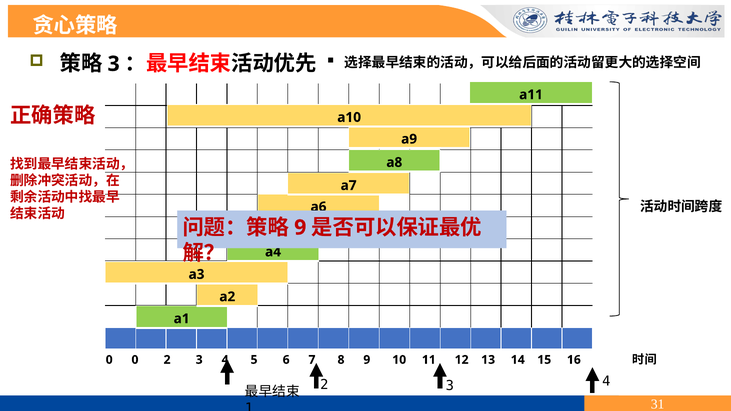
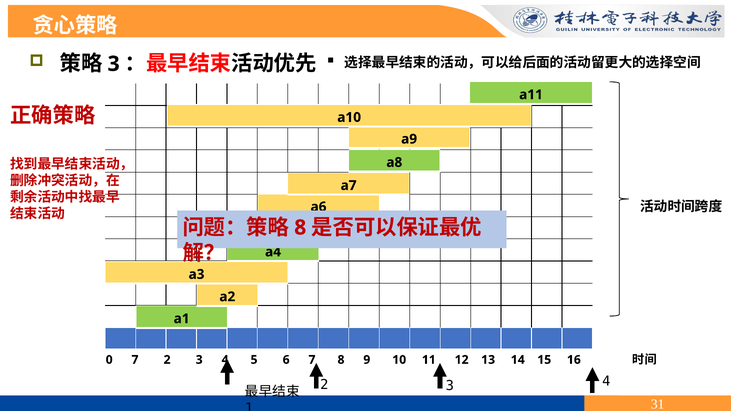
9: 9 -> 8 (300, 228)
0 0: 0 -> 7 (135, 360)
